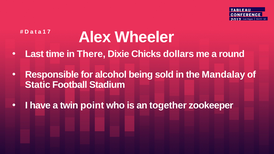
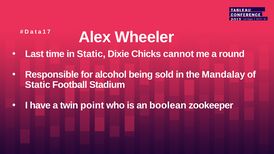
in There: There -> Static (91, 54)
dollars: dollars -> cannot (179, 54)
together: together -> boolean (168, 105)
